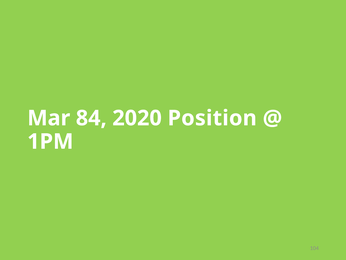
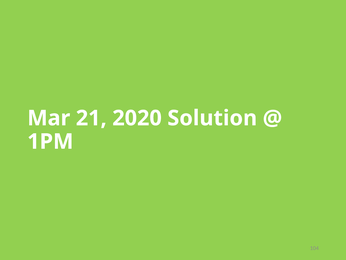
84: 84 -> 21 (91, 118)
Position: Position -> Solution (212, 118)
